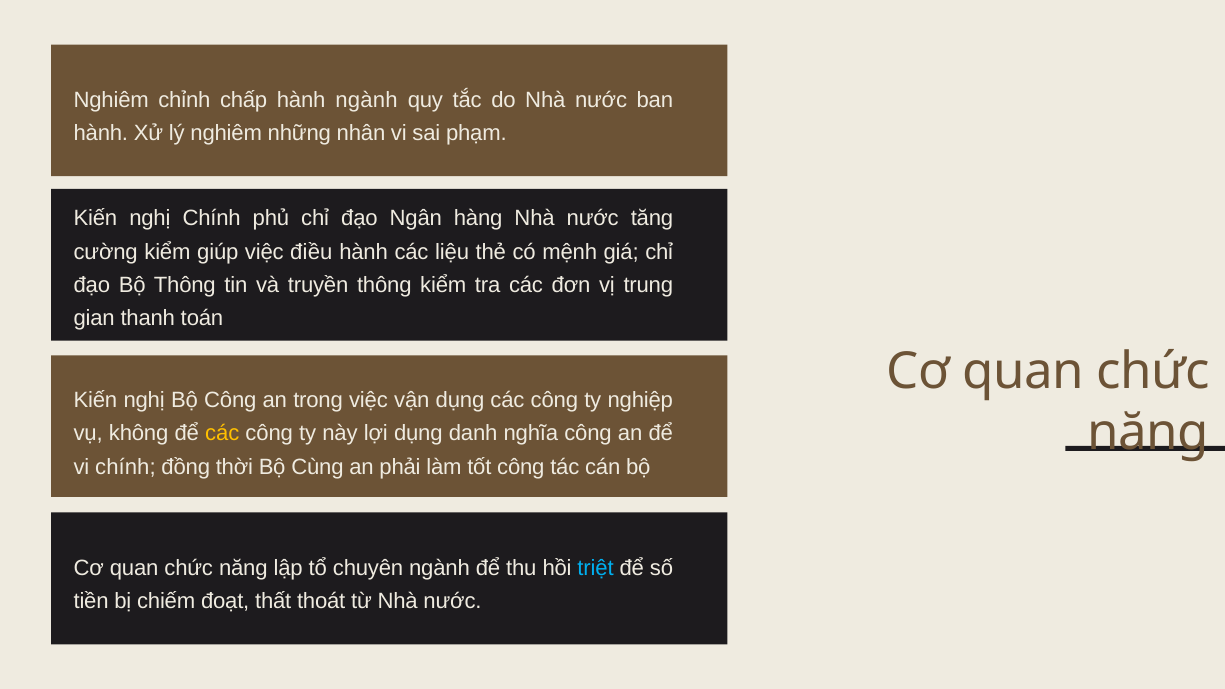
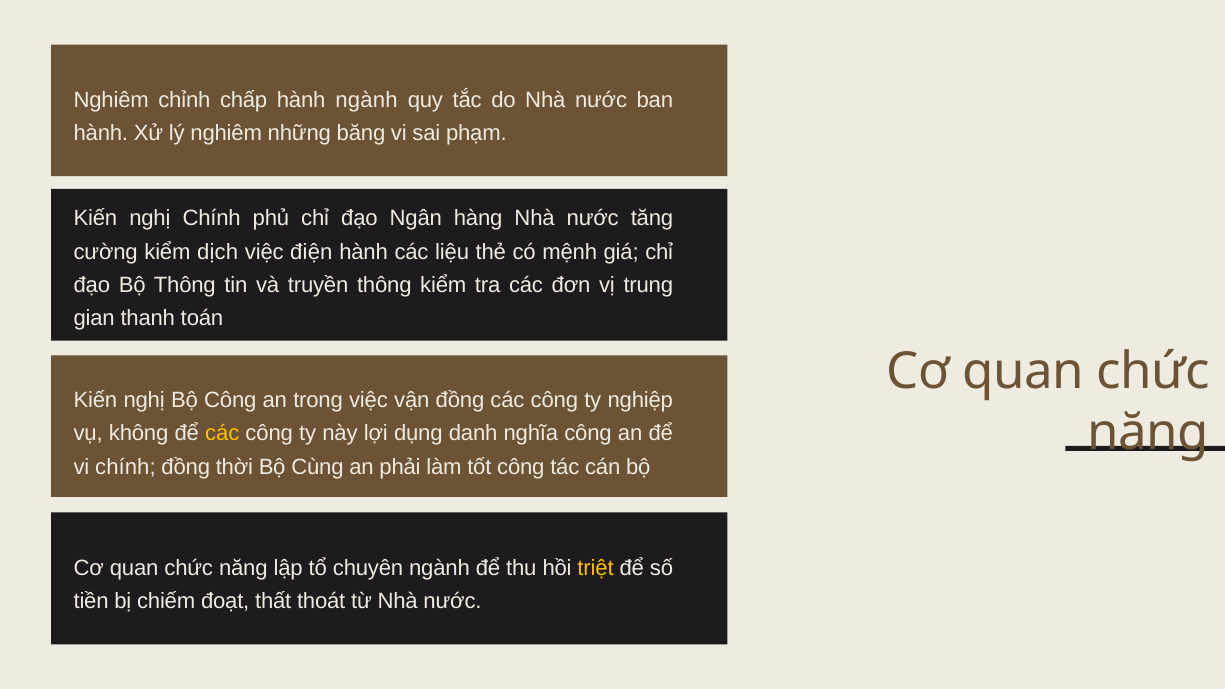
nhân: nhân -> băng (361, 133)
giúp: giúp -> dịch (218, 252)
điều: điều -> điện (311, 252)
vận dụng: dụng -> đồng (460, 401)
triệt colour: light blue -> yellow (596, 568)
